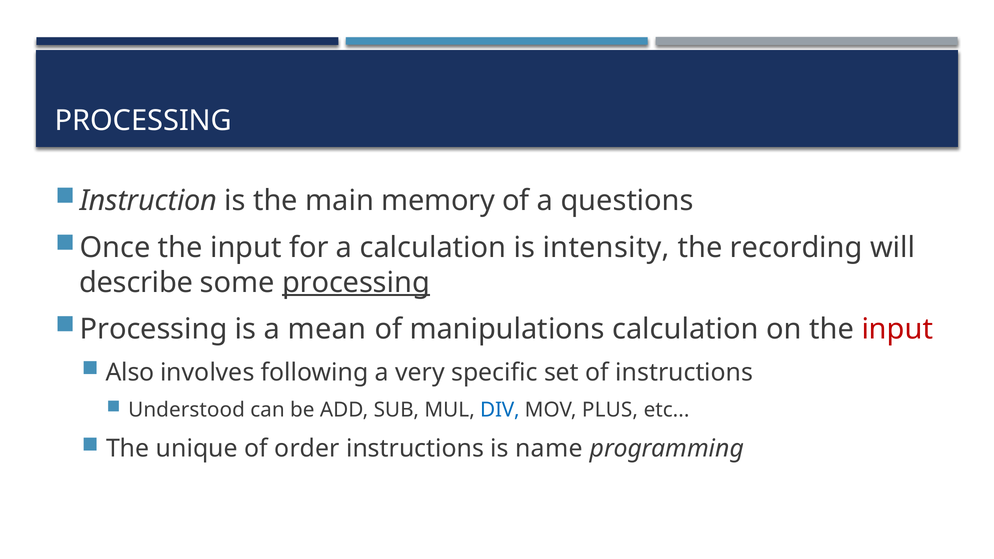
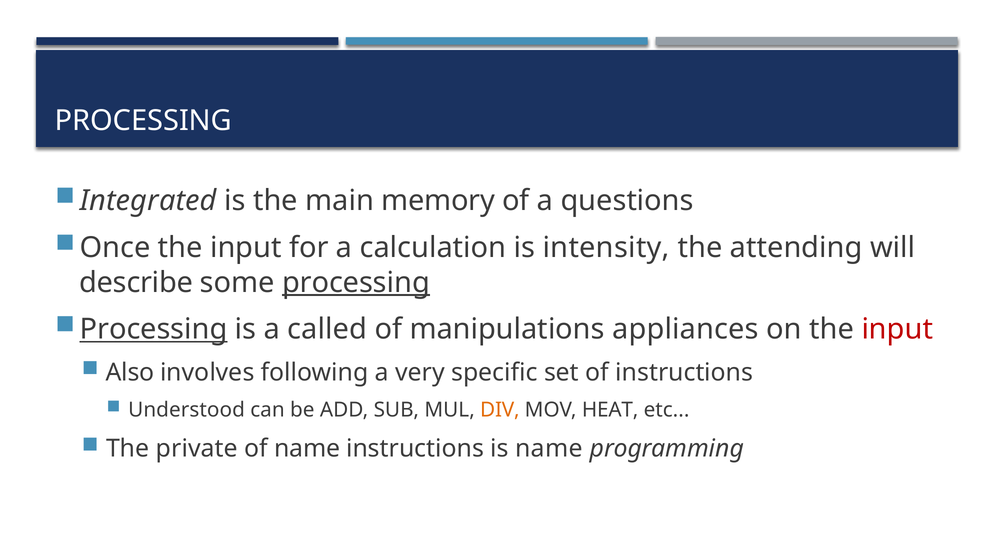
Instruction: Instruction -> Integrated (148, 201)
recording: recording -> attending (796, 248)
Processing underline: none -> present (154, 329)
mean: mean -> called (327, 329)
manipulations calculation: calculation -> appliances (686, 329)
DIV colour: blue -> orange (500, 410)
PLUS: PLUS -> HEAT (610, 410)
unique: unique -> private (197, 449)
of order: order -> name (307, 449)
